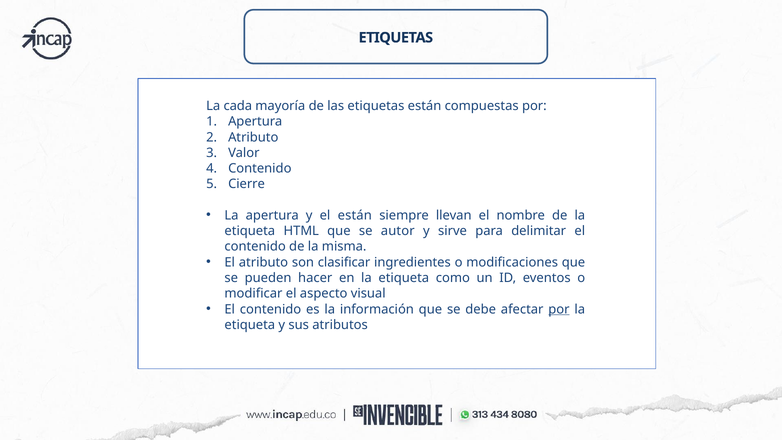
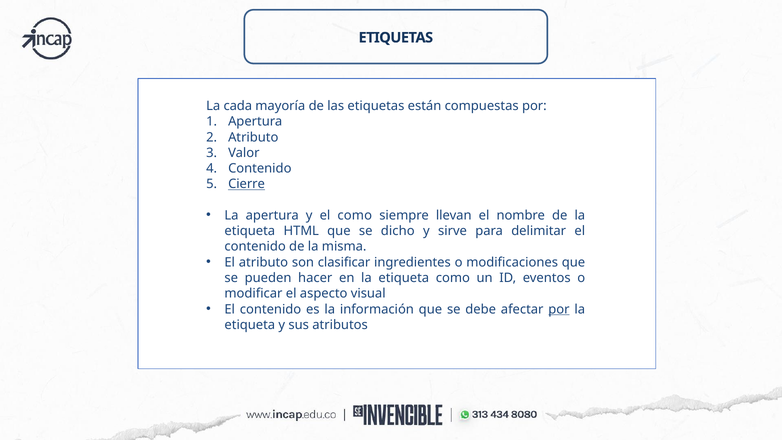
Cierre underline: none -> present (247, 184)
el están: están -> como (355, 215)
autor: autor -> dicho (398, 231)
